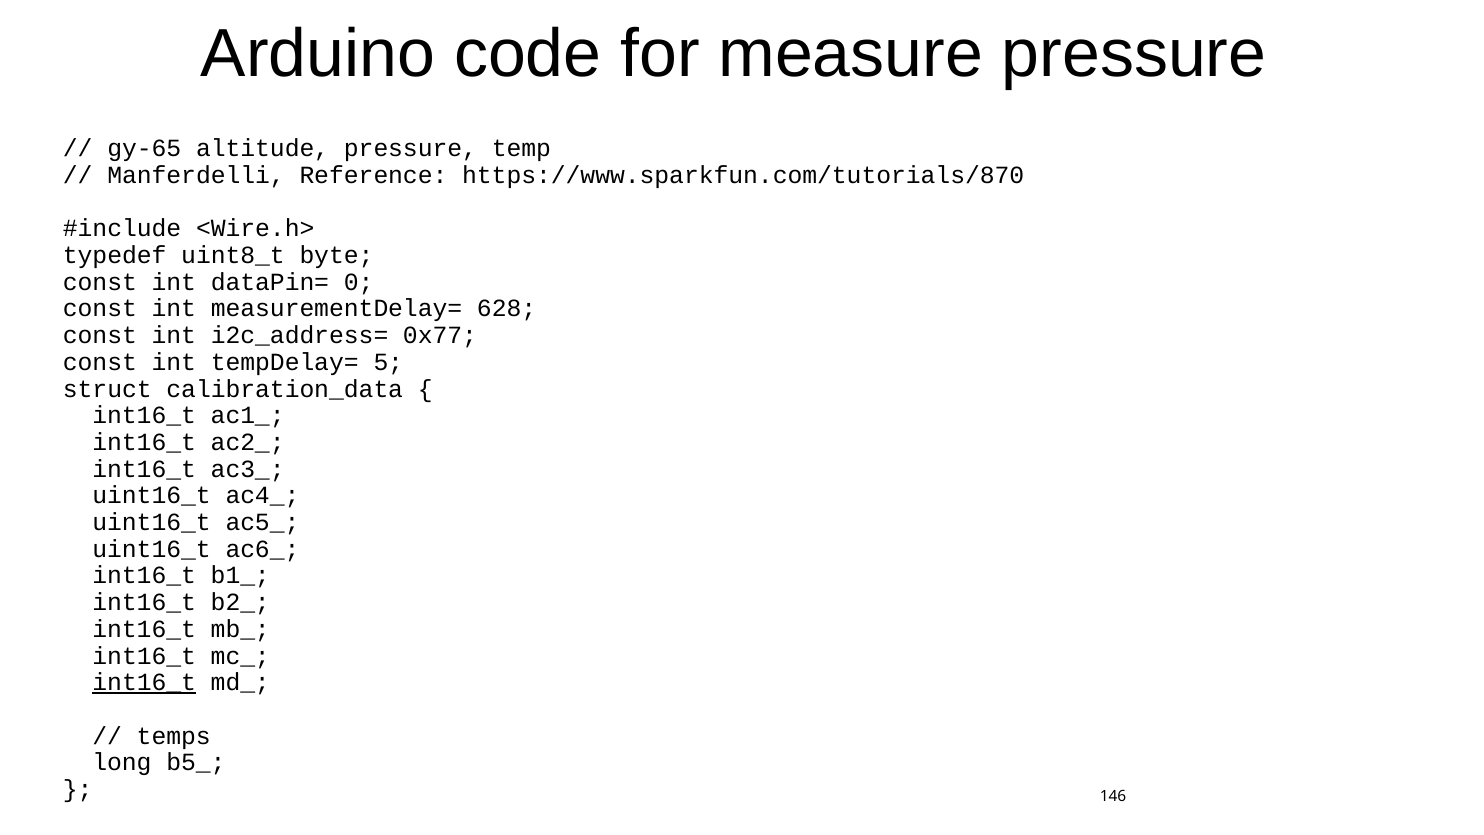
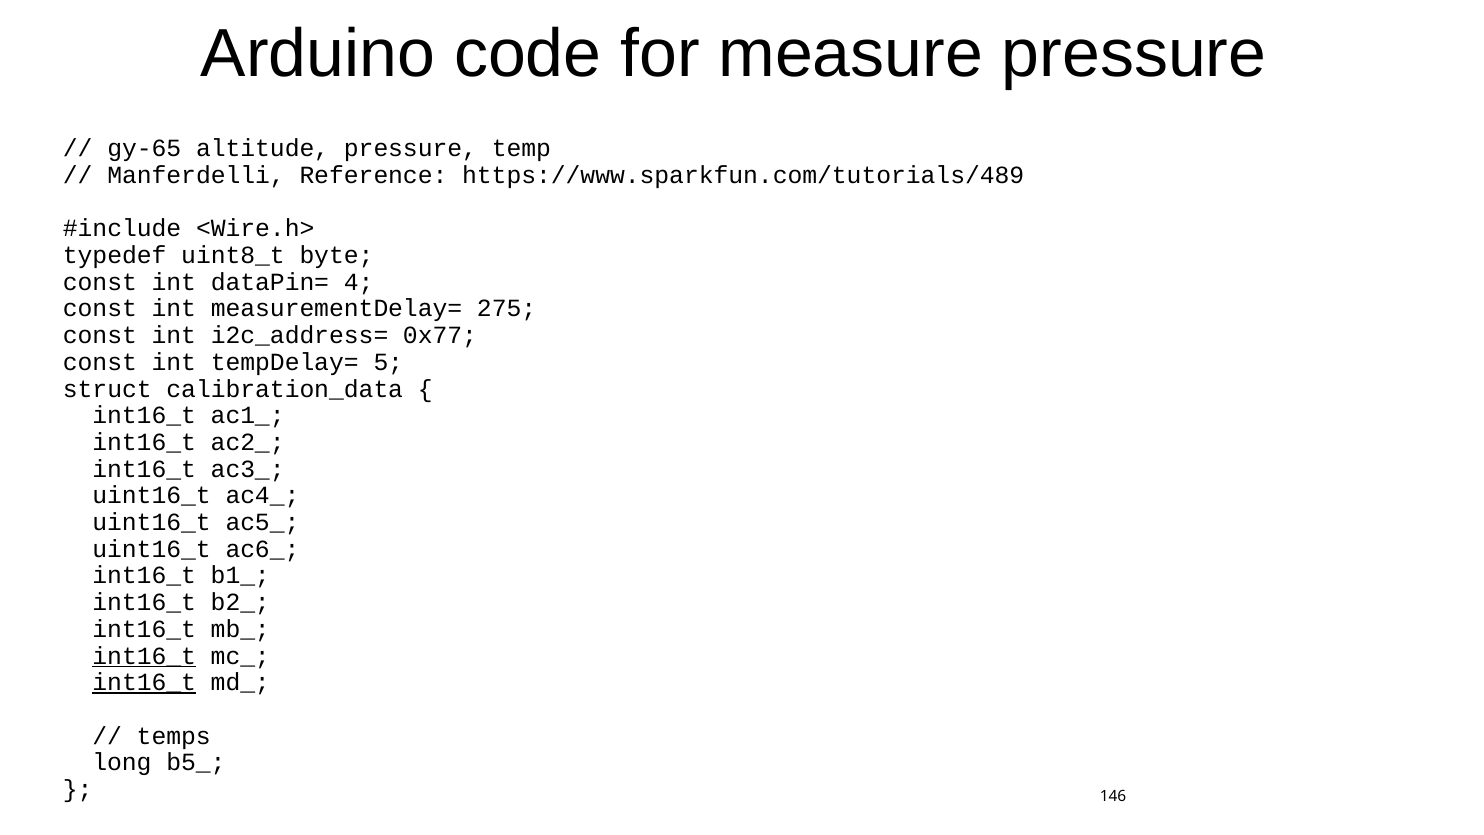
https://www.sparkfun.com/tutorials/870: https://www.sparkfun.com/tutorials/870 -> https://www.sparkfun.com/tutorials/489 (743, 175)
0: 0 -> 4 (359, 282)
628: 628 -> 275 (507, 309)
int16_t underline: none -> present (144, 656)
